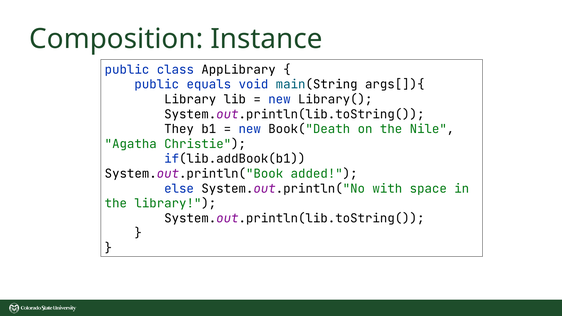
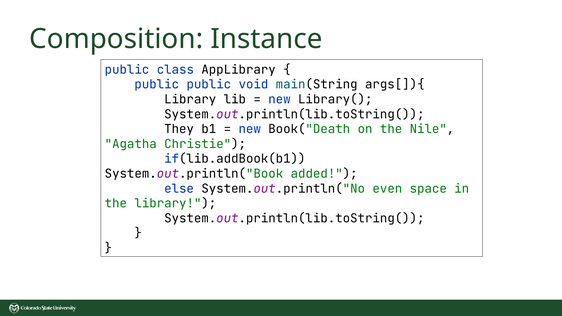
public equals: equals -> public (209, 85)
with: with -> even (387, 189)
